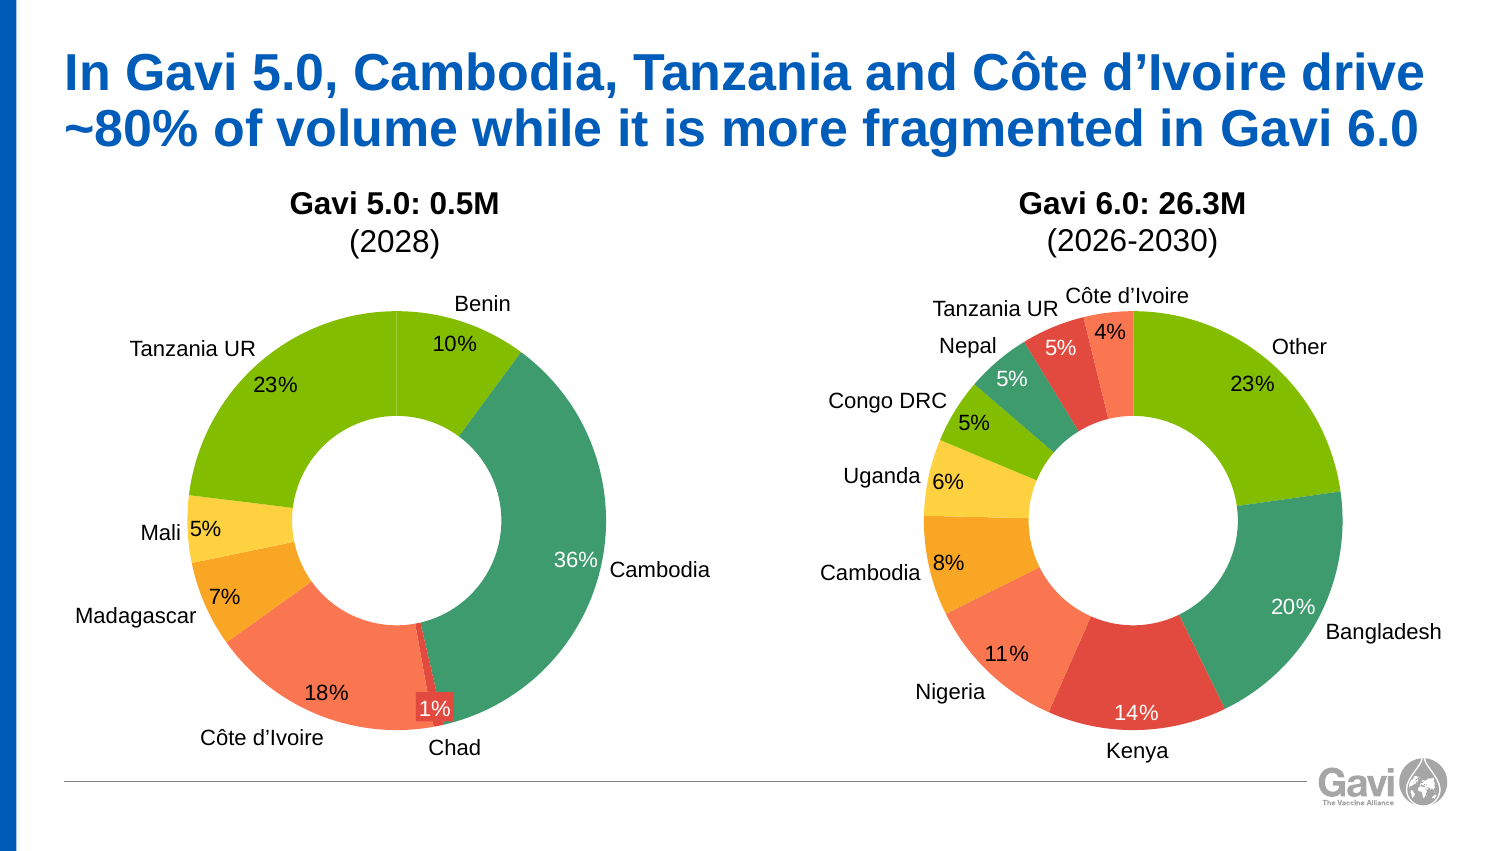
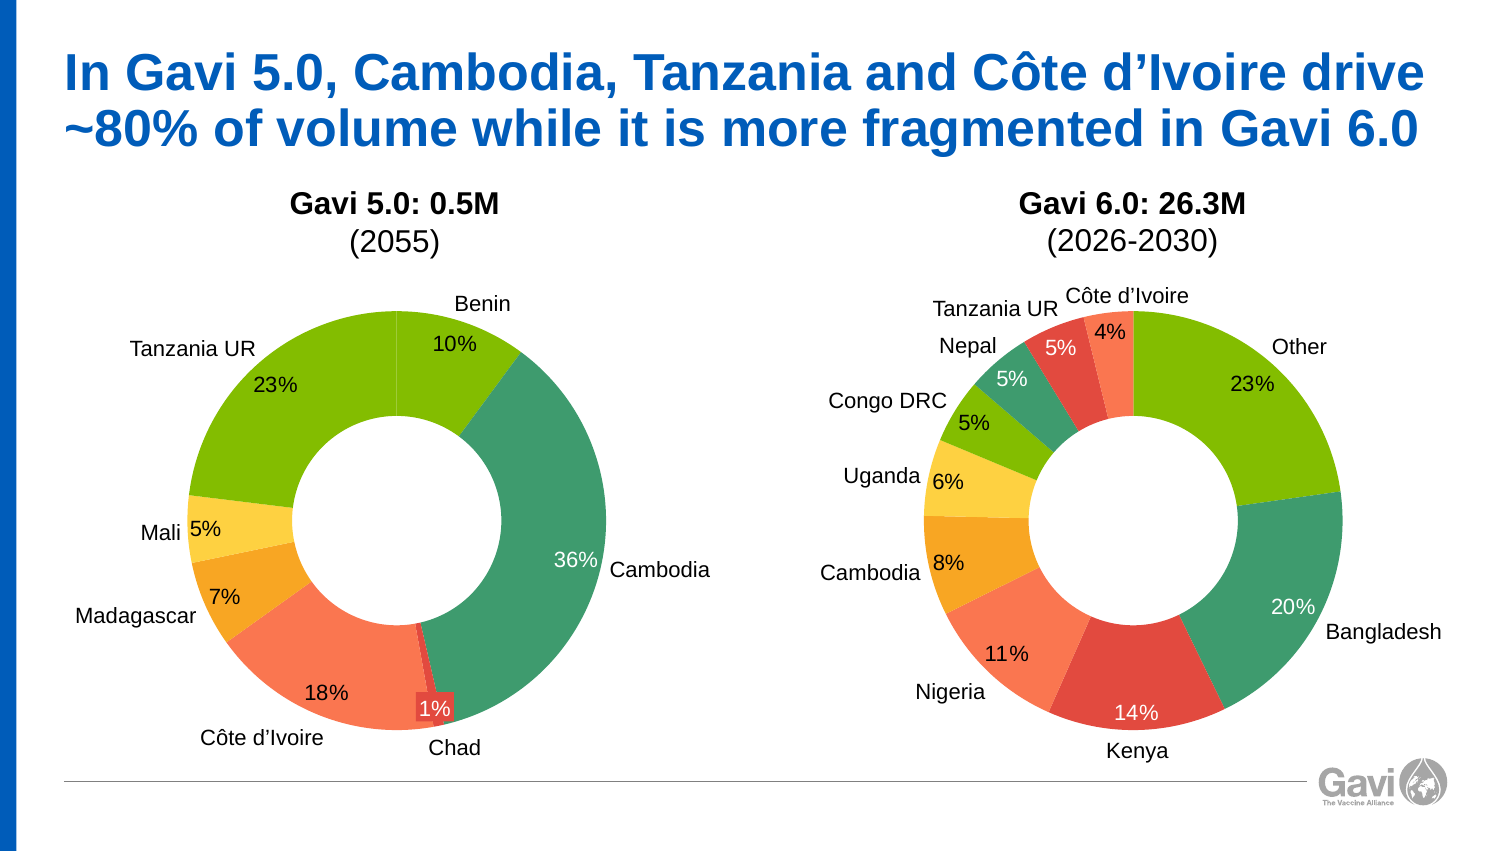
2028: 2028 -> 2055 (395, 242)
